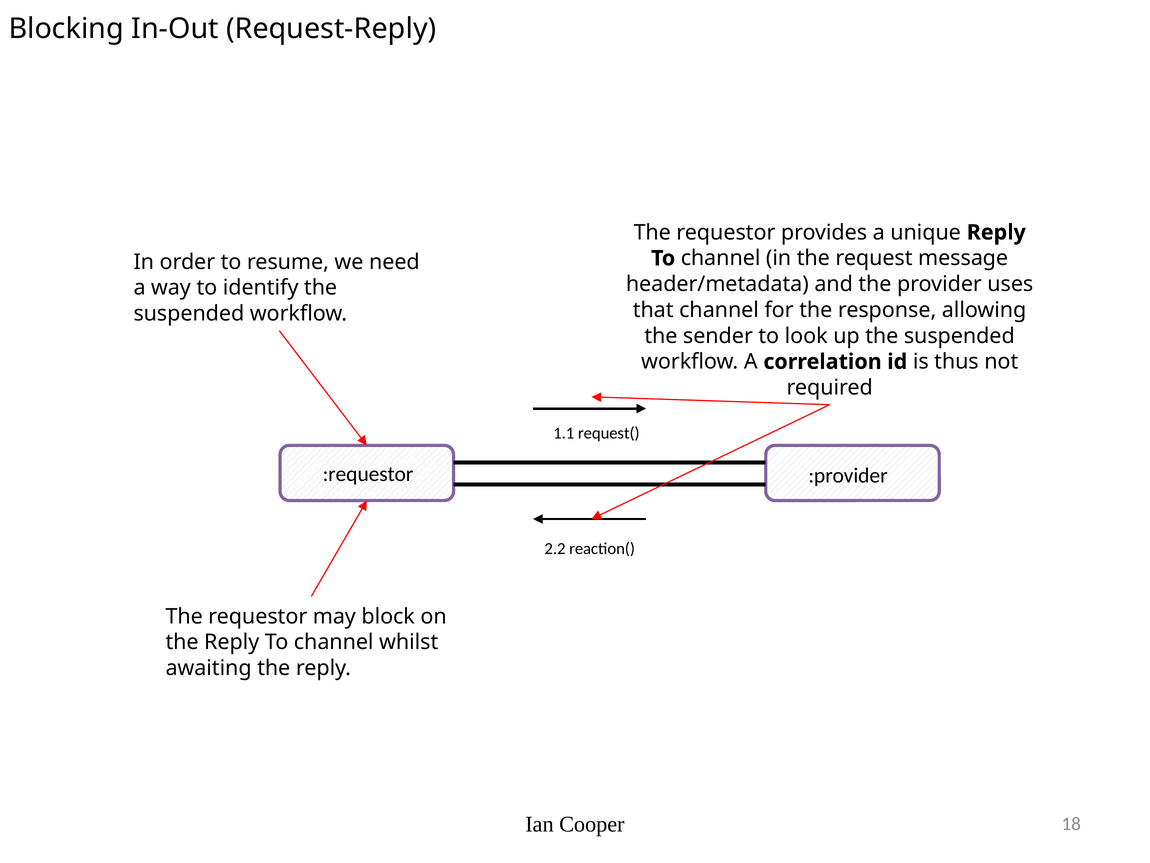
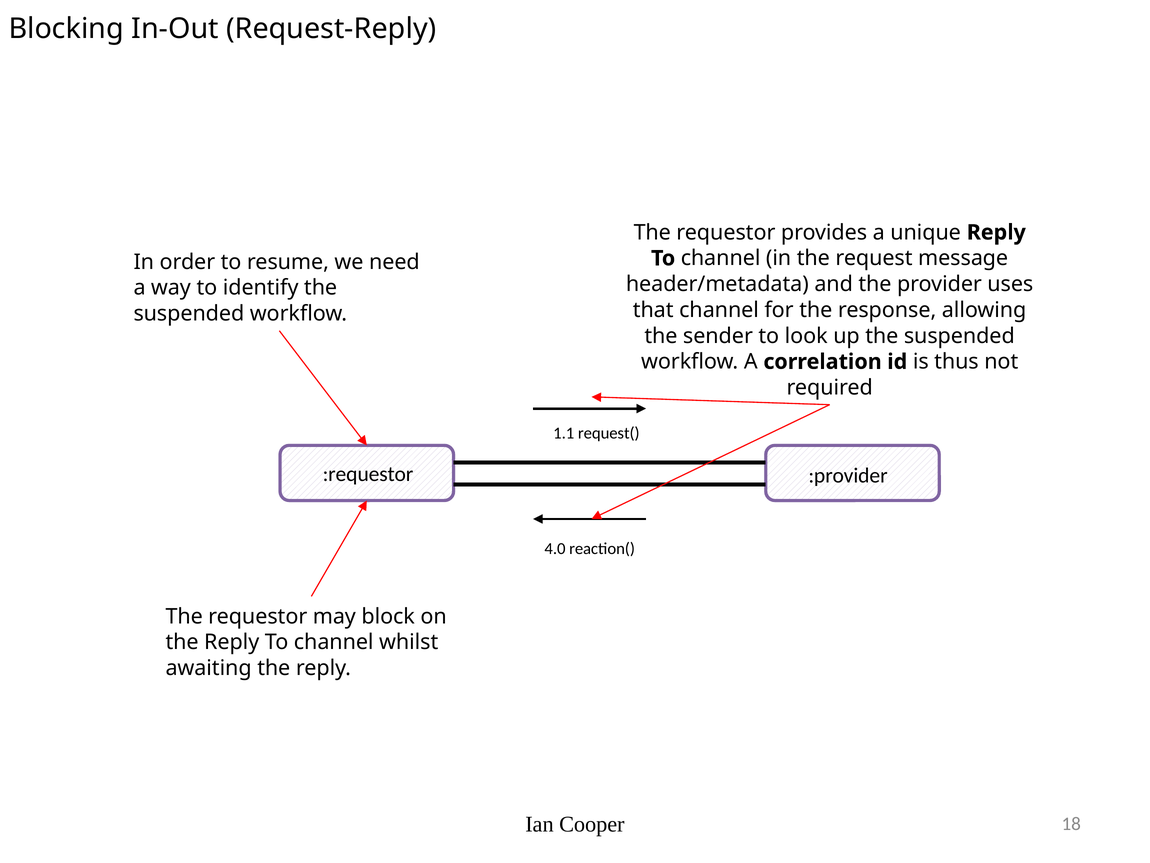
2.2: 2.2 -> 4.0 (555, 549)
